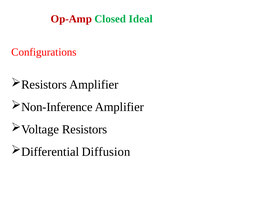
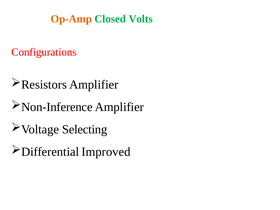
Op-Amp colour: red -> orange (71, 19)
Ideal: Ideal -> Volts (141, 19)
Voltage Resistors: Resistors -> Selecting (85, 129)
Diffusion: Diffusion -> Improved (106, 152)
